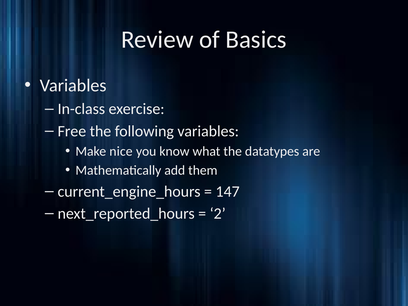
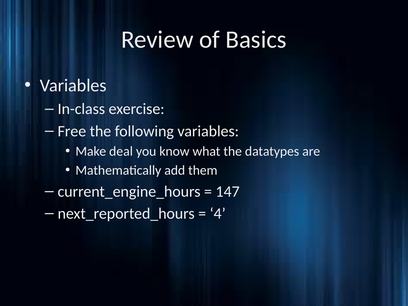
nice: nice -> deal (121, 151)
2: 2 -> 4 (218, 214)
